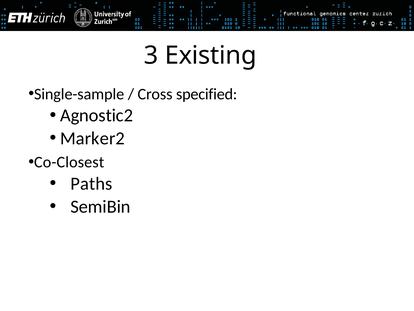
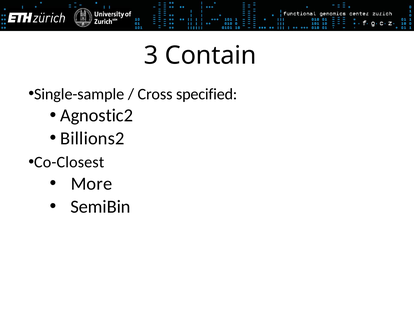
Existing: Existing -> Contain (211, 55)
Marker2: Marker2 -> Billions2 (92, 138)
Paths: Paths -> More (91, 183)
